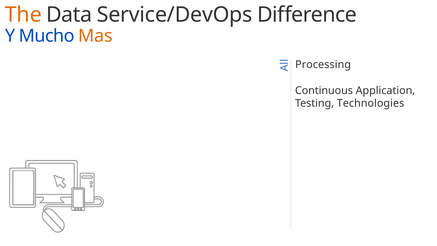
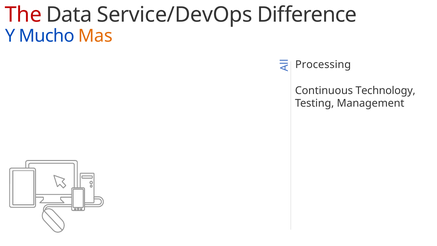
The colour: orange -> red (23, 15)
Application: Application -> Technology (386, 90)
Technologies: Technologies -> Management (371, 103)
